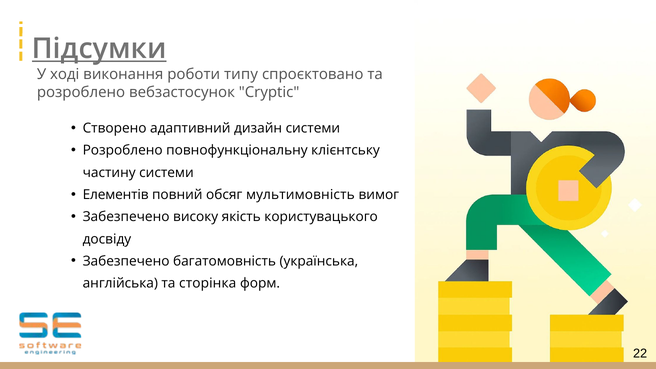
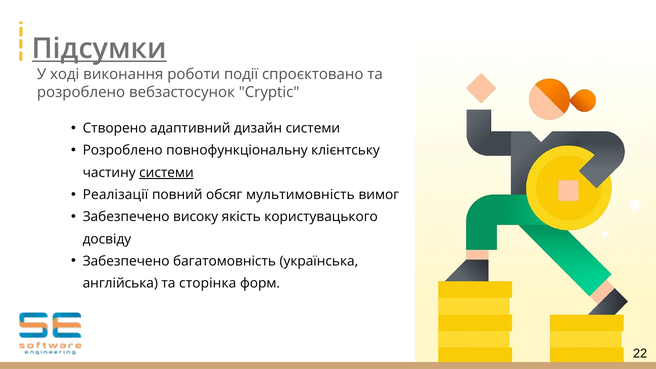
типу: типу -> події (241, 74)
системи underline: none -> present (166, 173)
Елементів: Елементів -> Реалізації (116, 195)
